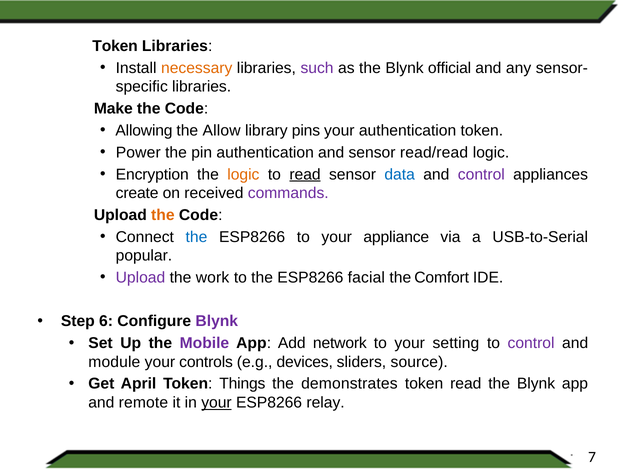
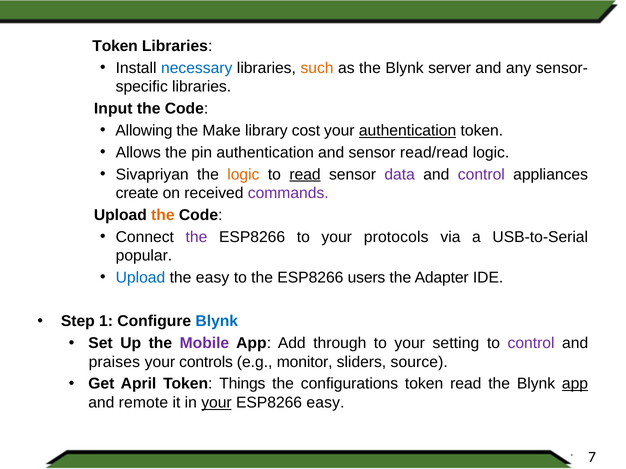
necessary colour: orange -> blue (197, 68)
such colour: purple -> orange (317, 68)
official: official -> server (450, 68)
Make: Make -> Input (113, 109)
Allow: Allow -> Make (222, 131)
pins: pins -> cost (306, 131)
authentication underline: none -> present (408, 131)
Power: Power -> Allows (138, 153)
Encryption: Encryption -> Sivapriyan (152, 175)
data colour: blue -> purple (400, 175)
the colour: blue -> purple (196, 237)
appliance: appliance -> protocols (396, 237)
Upload colour: purple -> blue (140, 278)
the work: work -> easy (213, 278)
facial: facial -> users (366, 278)
Comfort: Comfort -> Adapter (442, 278)
6: 6 -> 1 (106, 322)
Blynk colour: purple -> blue (217, 322)
network: network -> through (340, 344)
module: module -> praises (114, 362)
devices: devices -> monitor (305, 362)
demonstrates: demonstrates -> configurations (349, 384)
app underline: none -> present (575, 384)
ESP8266 relay: relay -> easy (325, 403)
